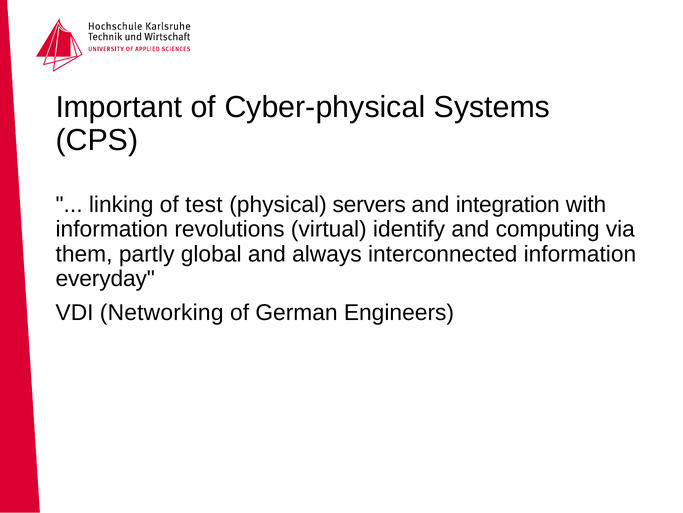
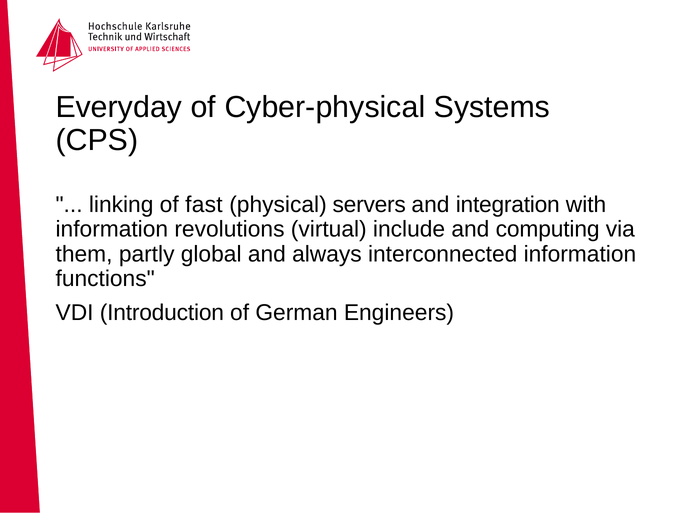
Important: Important -> Everyday (119, 107)
test: test -> fast (204, 204)
identify: identify -> include (409, 229)
everyday: everyday -> functions (105, 278)
Networking: Networking -> Introduction (162, 312)
